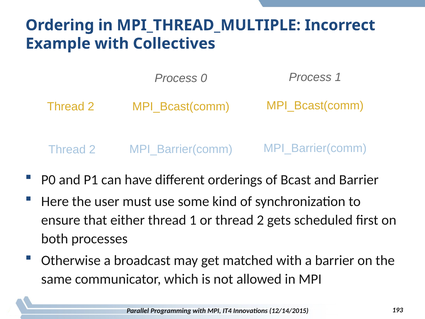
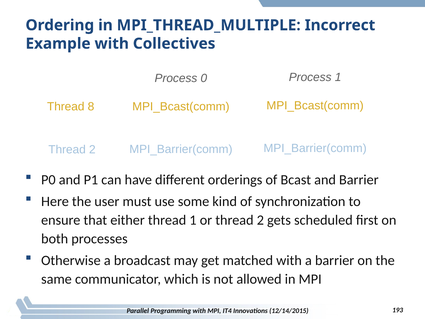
2: 2 -> 8 (91, 107)
